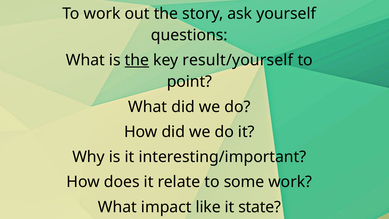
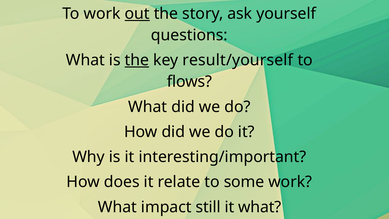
out underline: none -> present (137, 14)
point: point -> flows (189, 82)
like: like -> still (208, 207)
it state: state -> what (260, 207)
